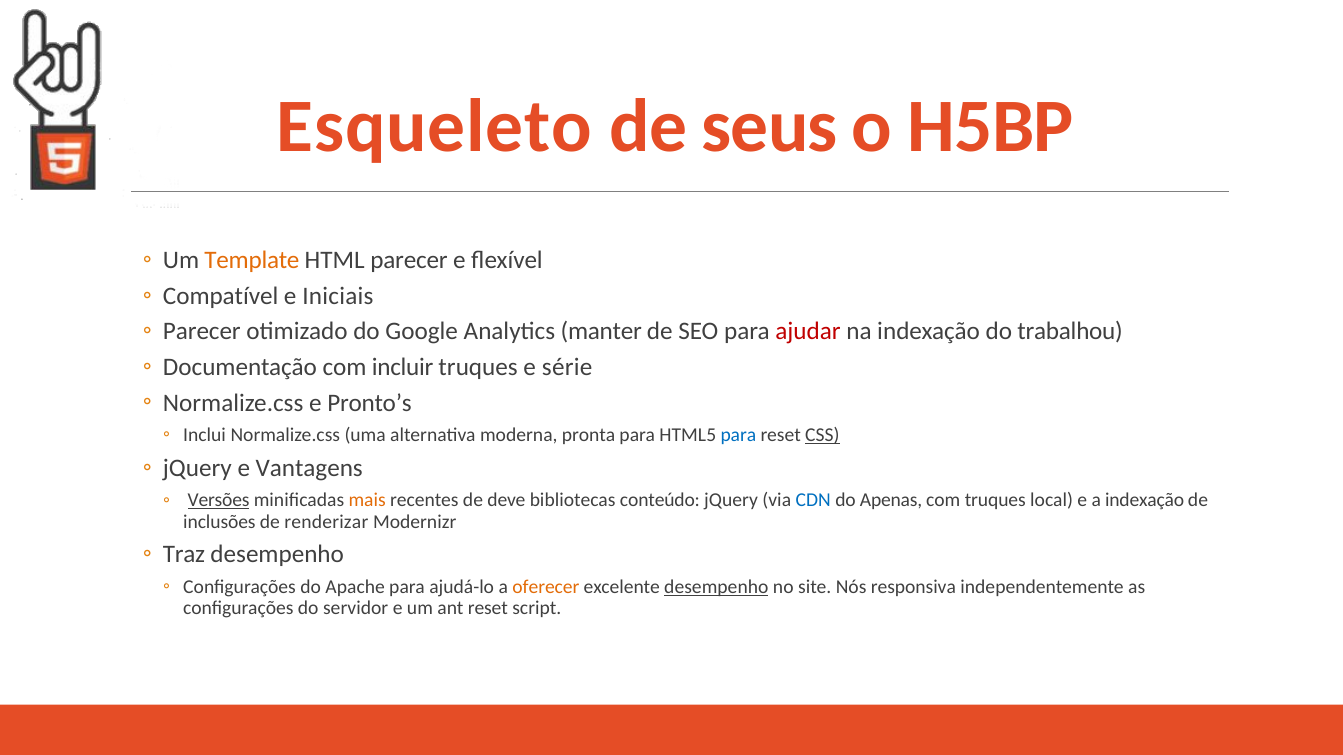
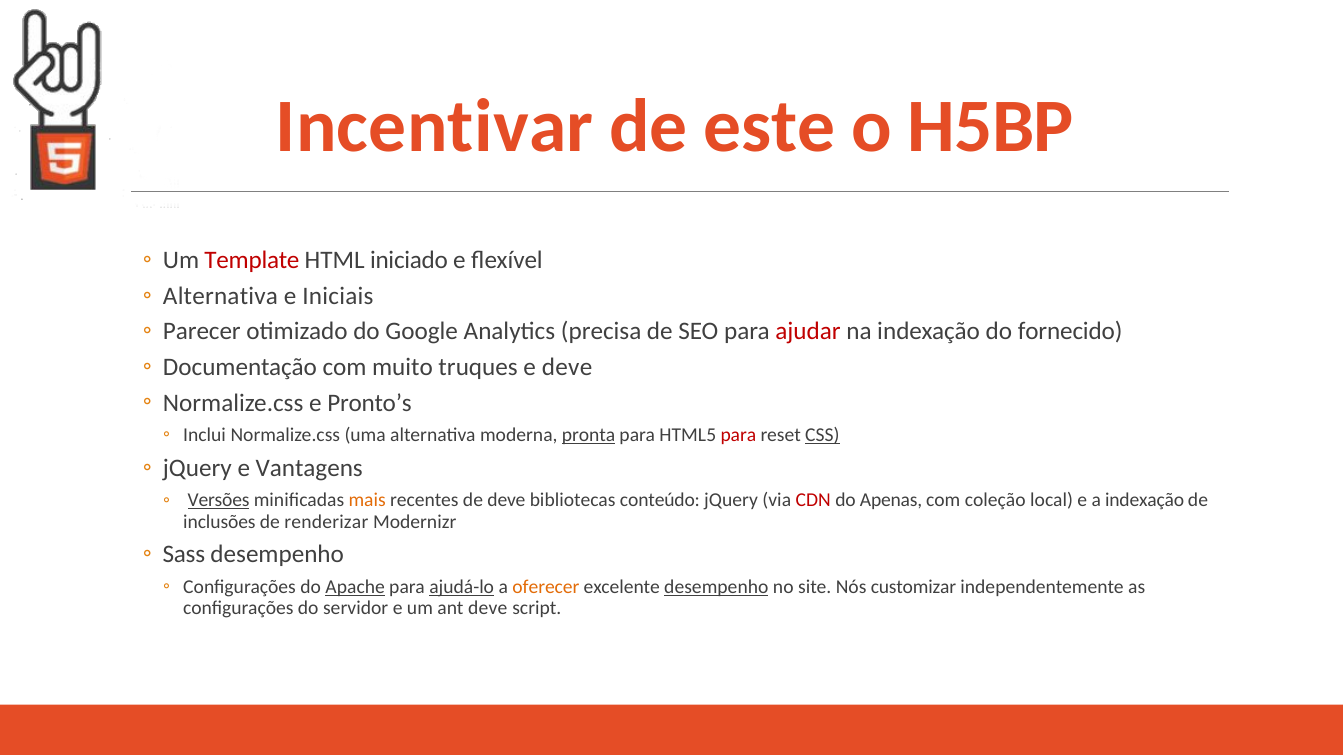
Esqueleto: Esqueleto -> Incentivar (435, 127)
seus: seus -> este (769, 127)
Template colour: orange -> red (252, 261)
HTML parecer: parecer -> iniciado (409, 261)
Compatível: Compatível -> Alternativa (220, 296)
manter: manter -> precisa (601, 332)
trabalhou: trabalhou -> fornecido (1070, 332)
incluir: incluir -> muito (403, 367)
e série: série -> deve (567, 367)
pronta underline: none -> present (589, 436)
para colour: blue -> red (738, 436)
CDN colour: blue -> red (813, 501)
com truques: truques -> coleção (995, 501)
Traz: Traz -> Sass (184, 555)
Apache underline: none -> present (355, 587)
ajudá-lo underline: none -> present (462, 587)
responsiva: responsiva -> customizar (913, 587)
ant reset: reset -> deve (488, 608)
